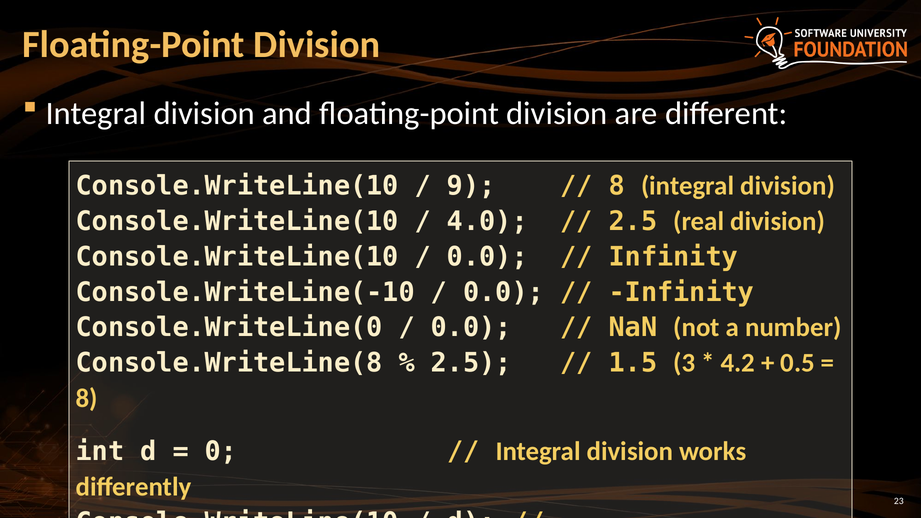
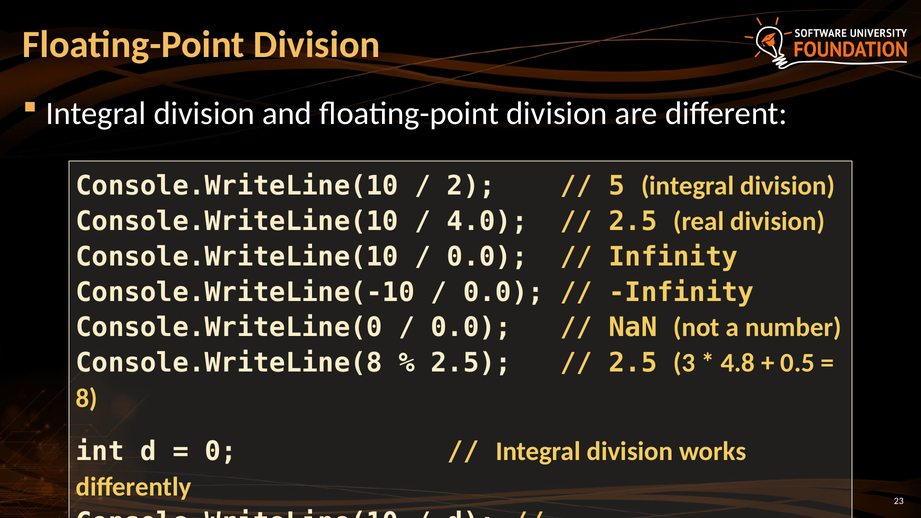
9: 9 -> 2 (471, 186)
8: 8 -> 5 (617, 186)
1.5: 1.5 -> 2.5 (633, 363)
4.2: 4.2 -> 4.8 (738, 363)
